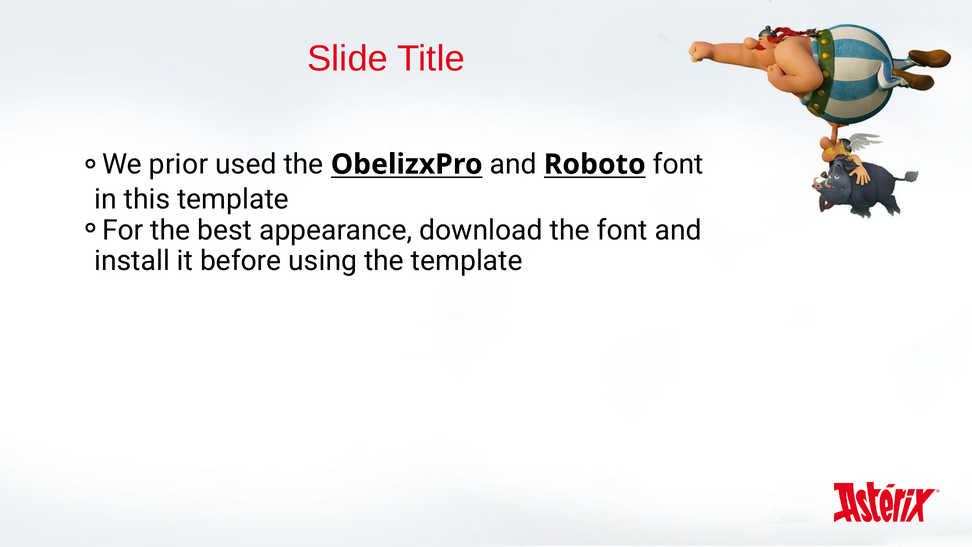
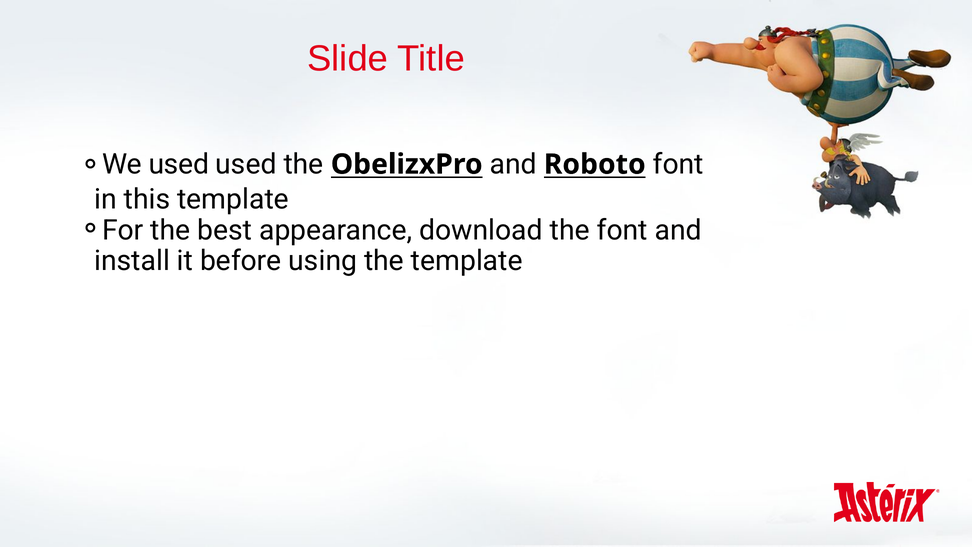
prior: prior -> used (179, 164)
